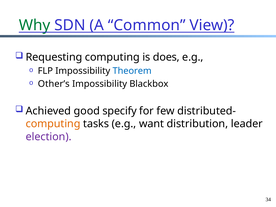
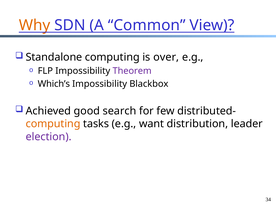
Why colour: green -> orange (35, 25)
Requesting: Requesting -> Standalone (54, 57)
does: does -> over (166, 57)
Theorem colour: blue -> purple (132, 71)
Other’s: Other’s -> Which’s (54, 84)
specify: specify -> search (120, 111)
